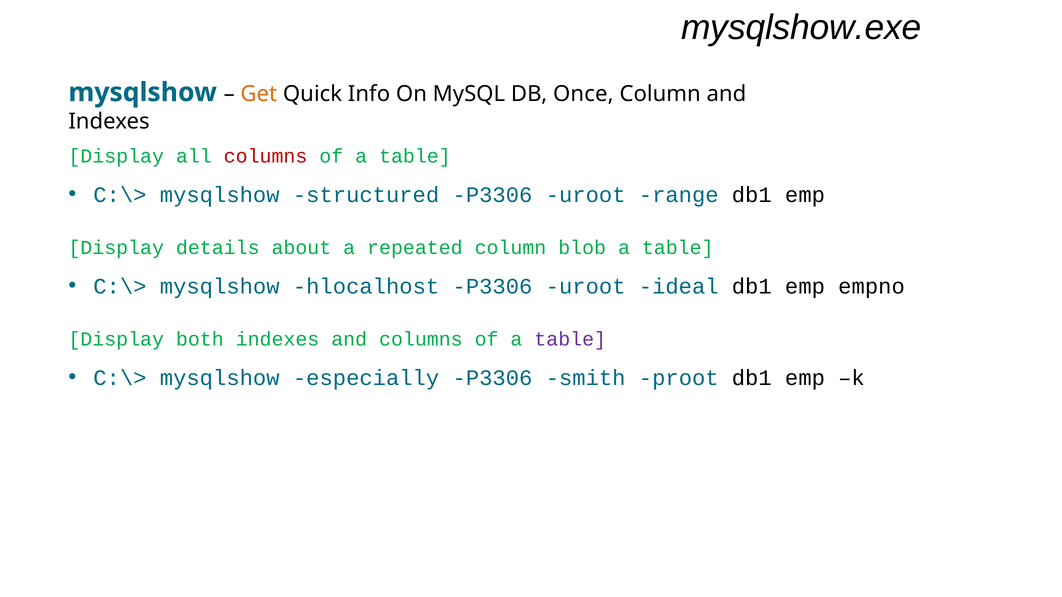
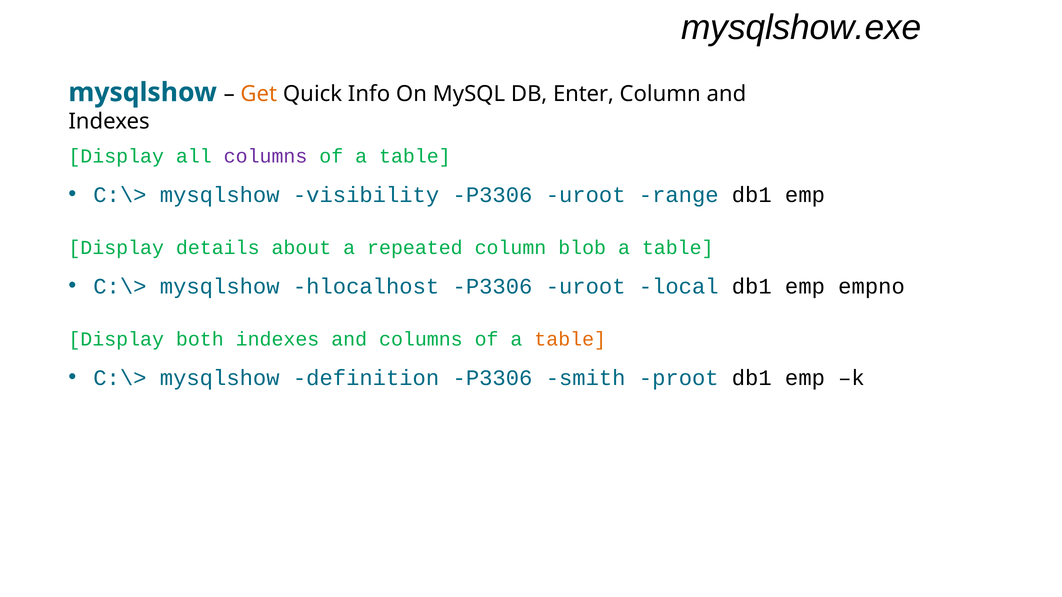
Once: Once -> Enter (583, 94)
columns colour: red -> purple (266, 156)
structured: structured -> visibility (366, 195)
ideal: ideal -> local (679, 287)
table colour: purple -> orange (570, 339)
especially: especially -> definition (366, 378)
